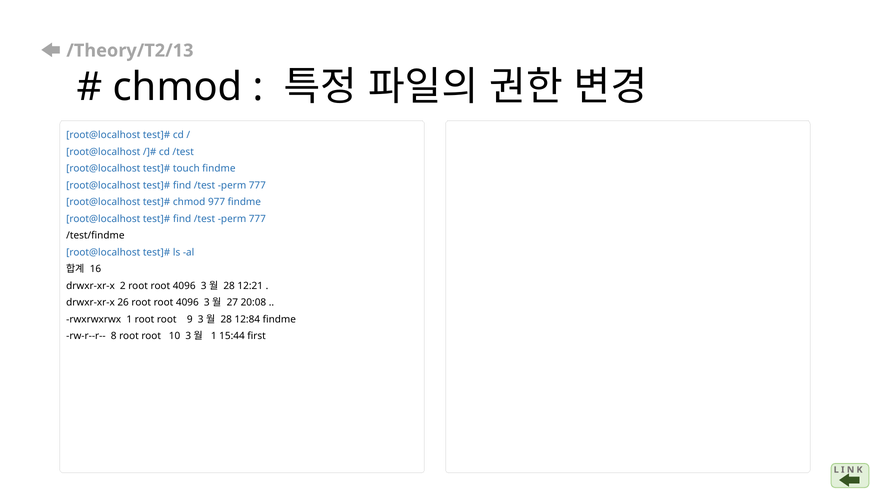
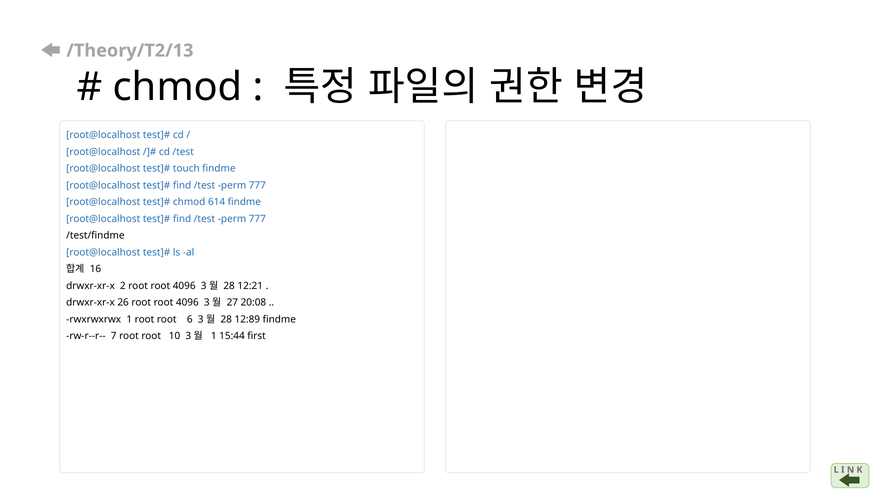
977: 977 -> 614 (217, 202)
9: 9 -> 6 (190, 320)
12:84: 12:84 -> 12:89 (247, 320)
8: 8 -> 7 (114, 336)
